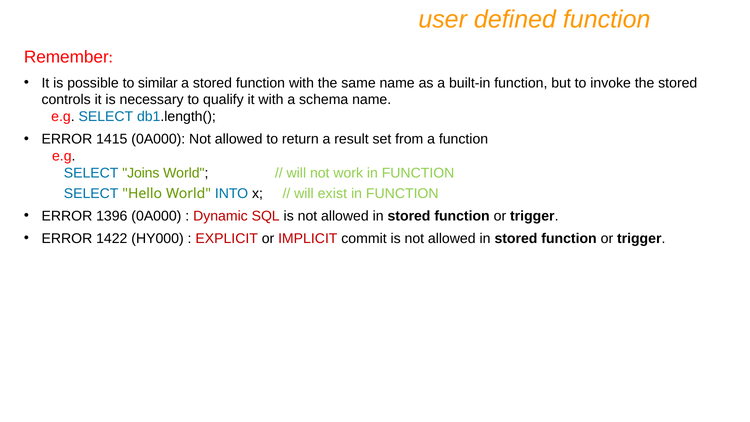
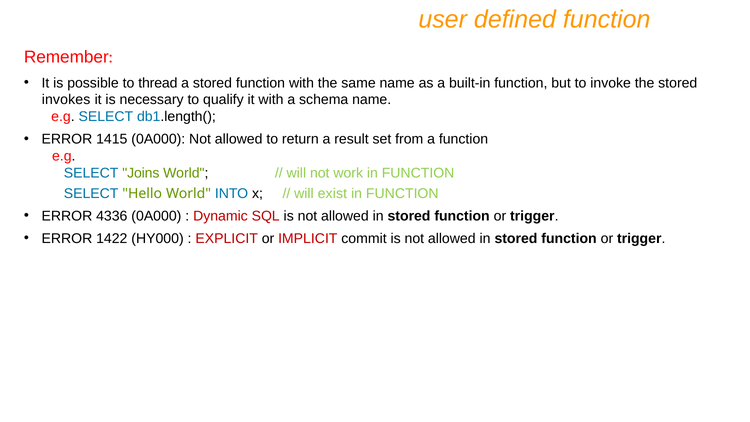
similar: similar -> thread (158, 83)
controls: controls -> invokes (66, 100)
1396: 1396 -> 4336 (112, 216)
